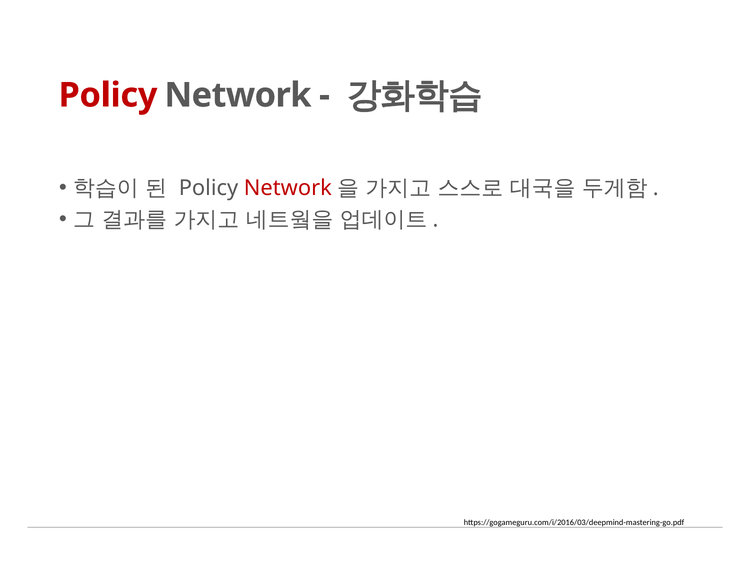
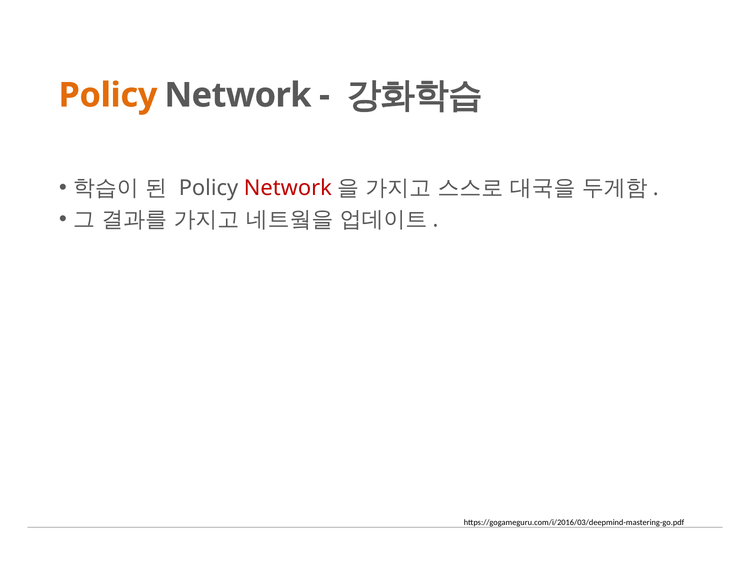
Policy colour: red -> orange (108, 95)
